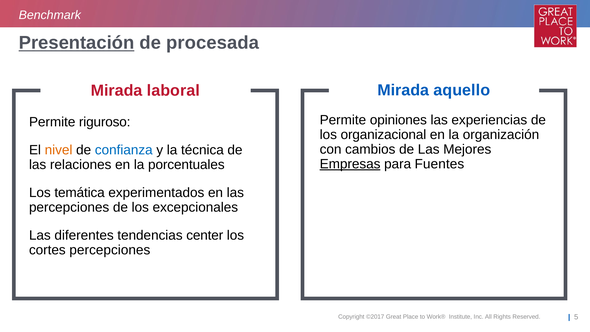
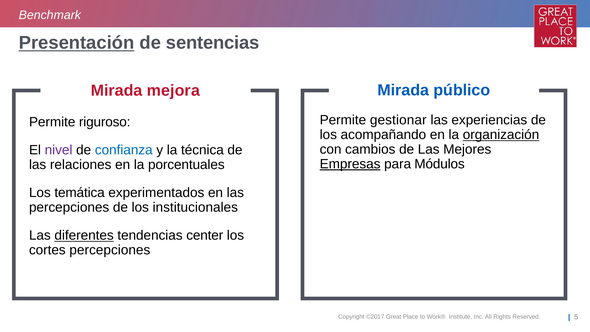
procesada: procesada -> sentencias (213, 43)
laboral: laboral -> mejora (173, 90)
aquello: aquello -> público (462, 90)
opiniones: opiniones -> gestionar (398, 120)
organizacional: organizacional -> acompañando (383, 135)
organización underline: none -> present (501, 135)
nivel colour: orange -> purple (59, 150)
Fuentes: Fuentes -> Módulos (440, 164)
excepcionales: excepcionales -> institucionales (195, 207)
diferentes underline: none -> present (84, 235)
